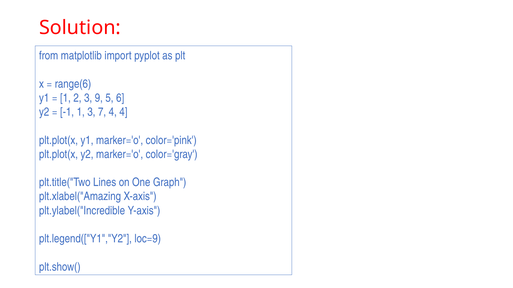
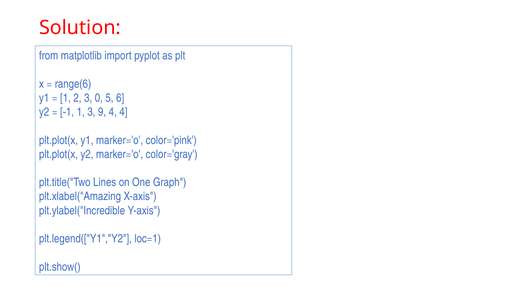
9: 9 -> 0 (99, 98)
7: 7 -> 9 (102, 112)
loc=9: loc=9 -> loc=1 (148, 239)
